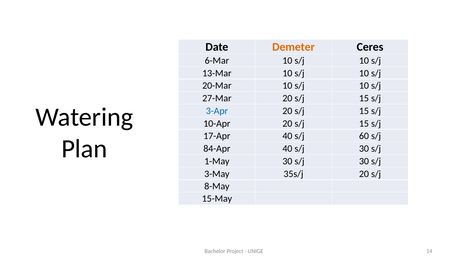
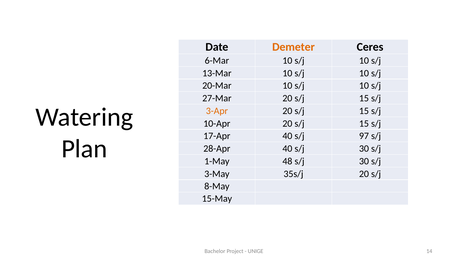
3-Apr colour: blue -> orange (217, 111)
60: 60 -> 97 (364, 136)
84-Apr: 84-Apr -> 28-Apr (217, 149)
1-May 30: 30 -> 48 (287, 161)
